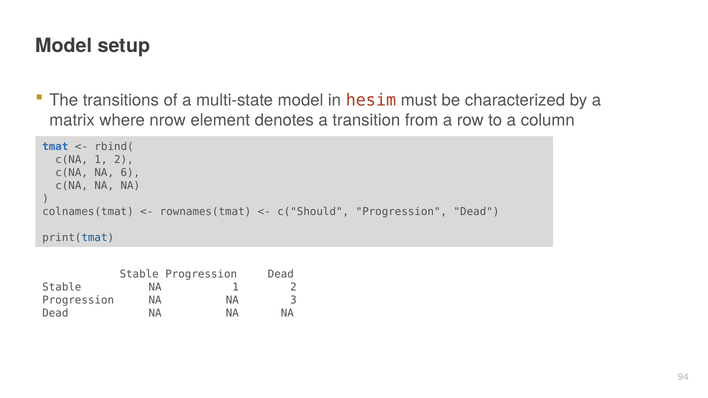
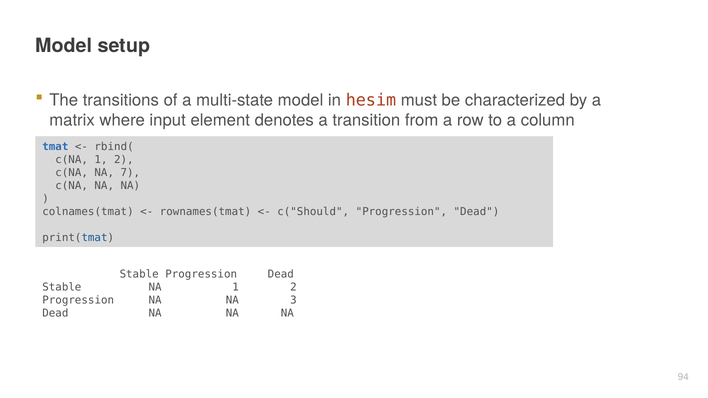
nrow: nrow -> input (168, 120)
6: 6 -> 7 (130, 173)
